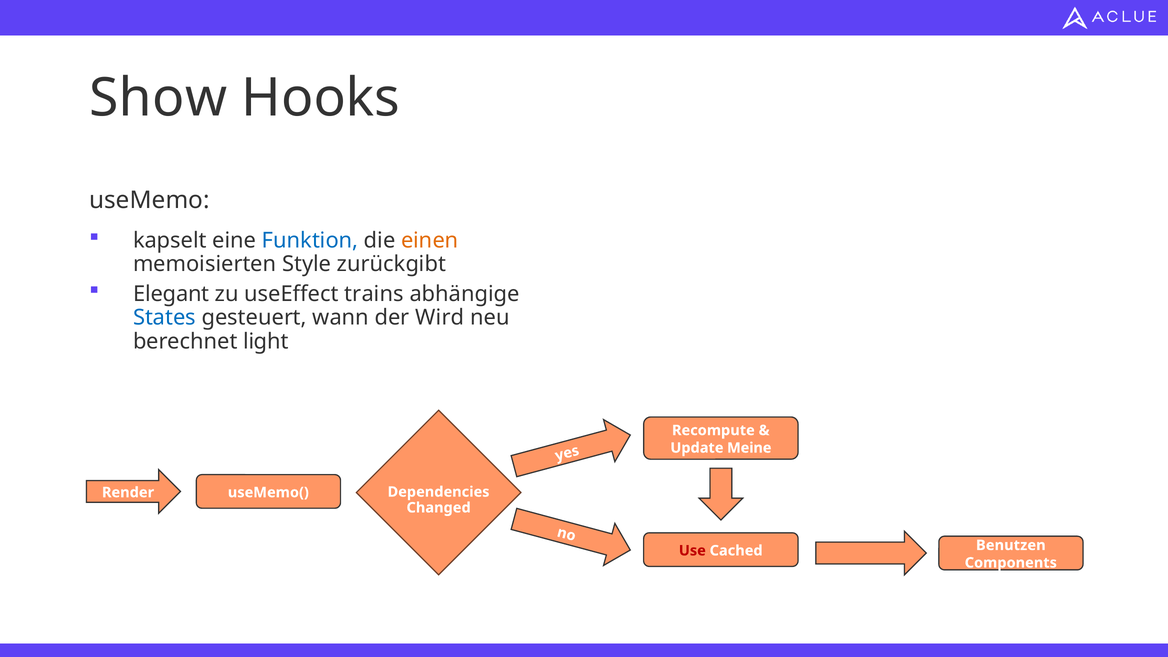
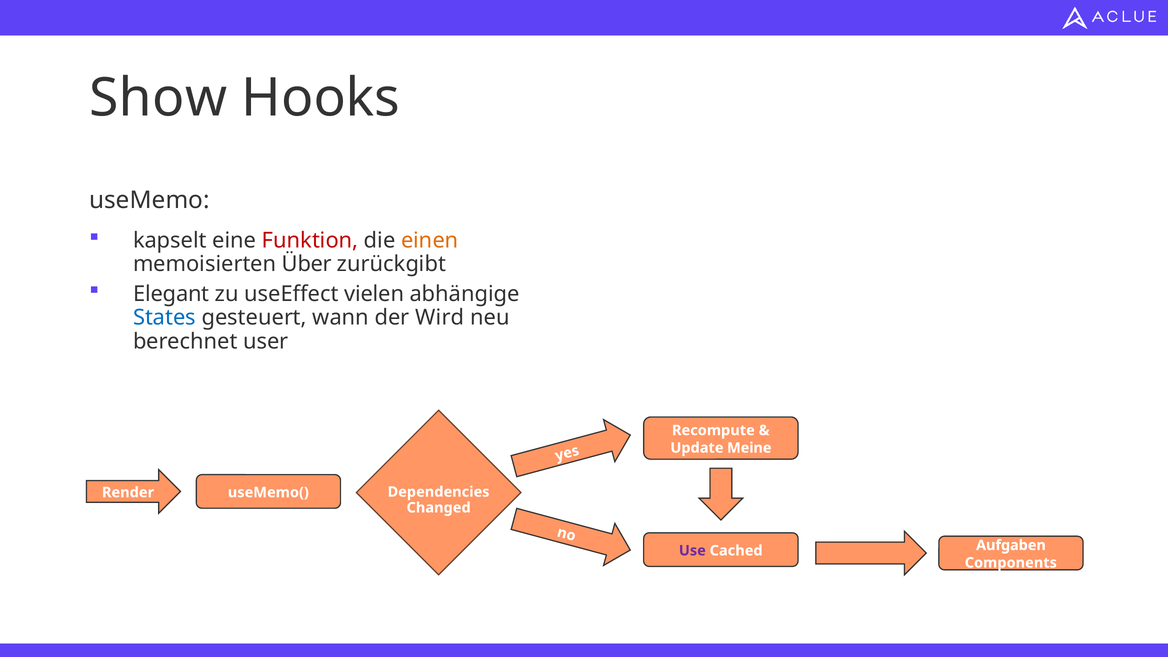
Funktion colour: blue -> red (310, 241)
Style: Style -> Über (307, 264)
trains: trains -> vielen (374, 294)
light: light -> user (266, 341)
Benutzen: Benutzen -> Aufgaben (1011, 545)
Use colour: red -> purple (692, 551)
